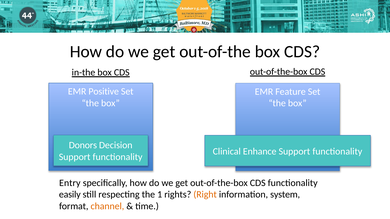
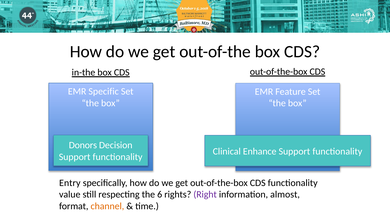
Positive: Positive -> Specific (104, 92)
easily: easily -> value (70, 195)
1: 1 -> 6 (160, 195)
Right colour: orange -> purple (205, 195)
system: system -> almost (285, 195)
